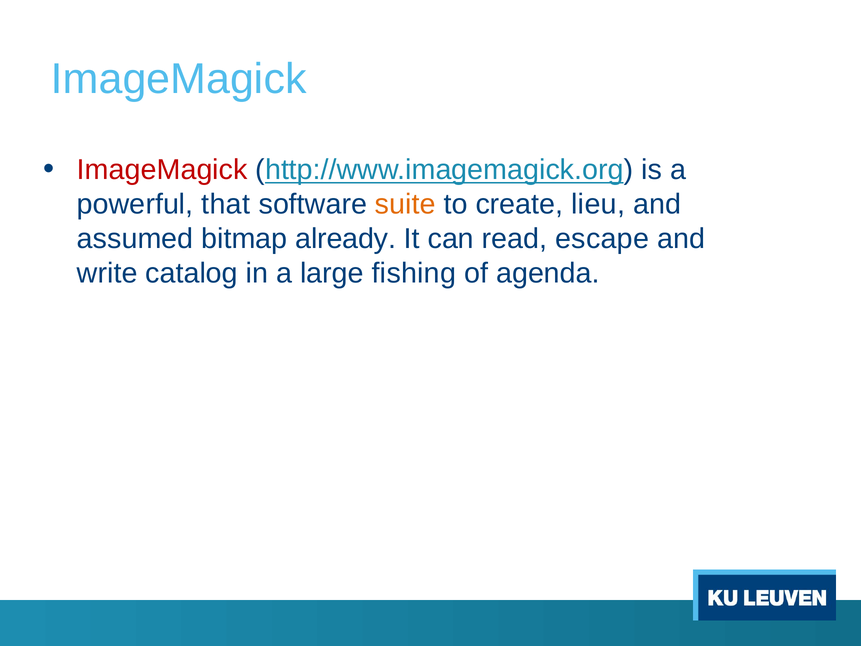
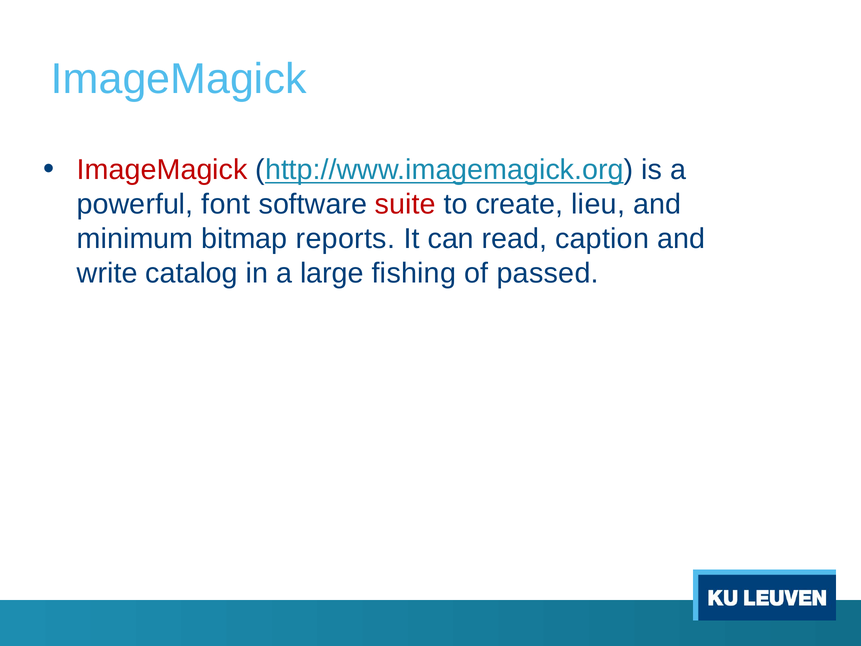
that: that -> font (226, 204)
suite colour: orange -> red (405, 204)
assumed: assumed -> minimum (135, 239)
already: already -> reports (345, 239)
escape: escape -> caption (602, 239)
agenda: agenda -> passed (548, 273)
